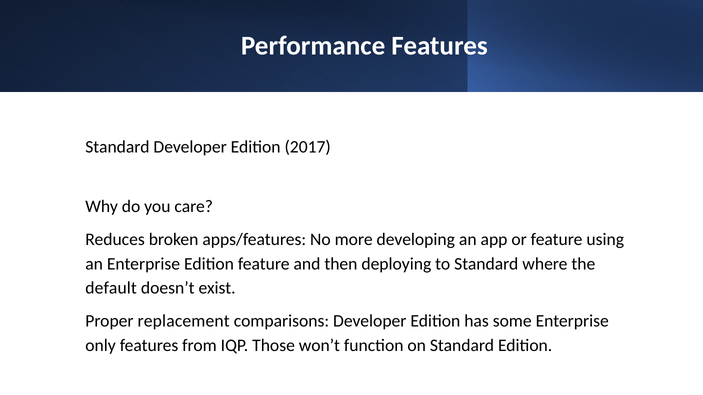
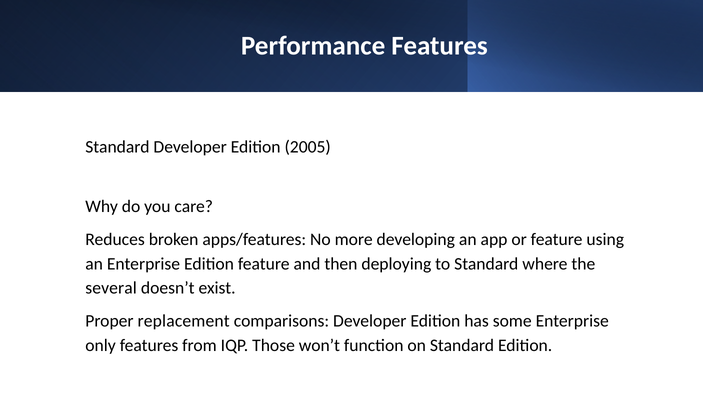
2017: 2017 -> 2005 (308, 147)
default: default -> several (111, 288)
